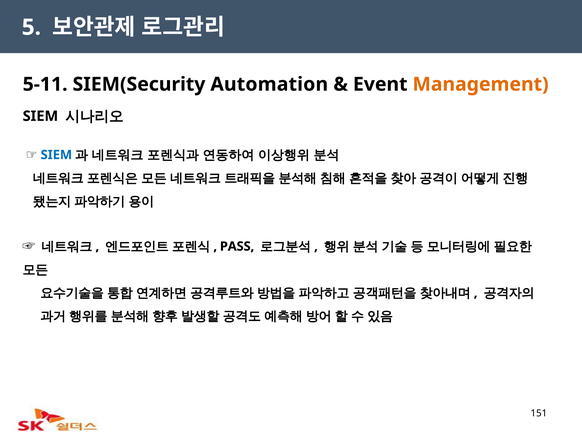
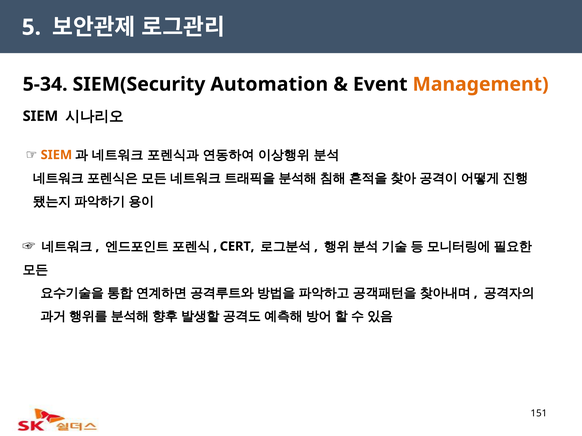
5-11: 5-11 -> 5-34 (45, 84)
SIEM colour: blue -> orange (56, 155)
PASS: PASS -> CERT (237, 247)
